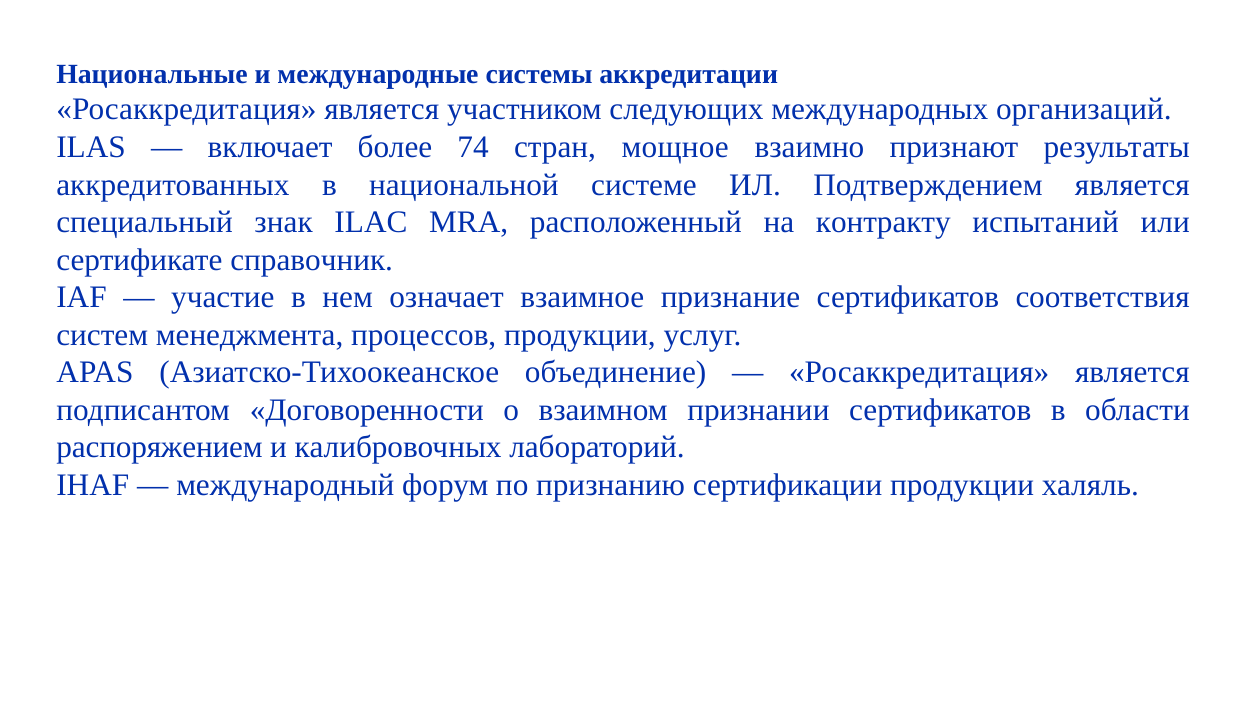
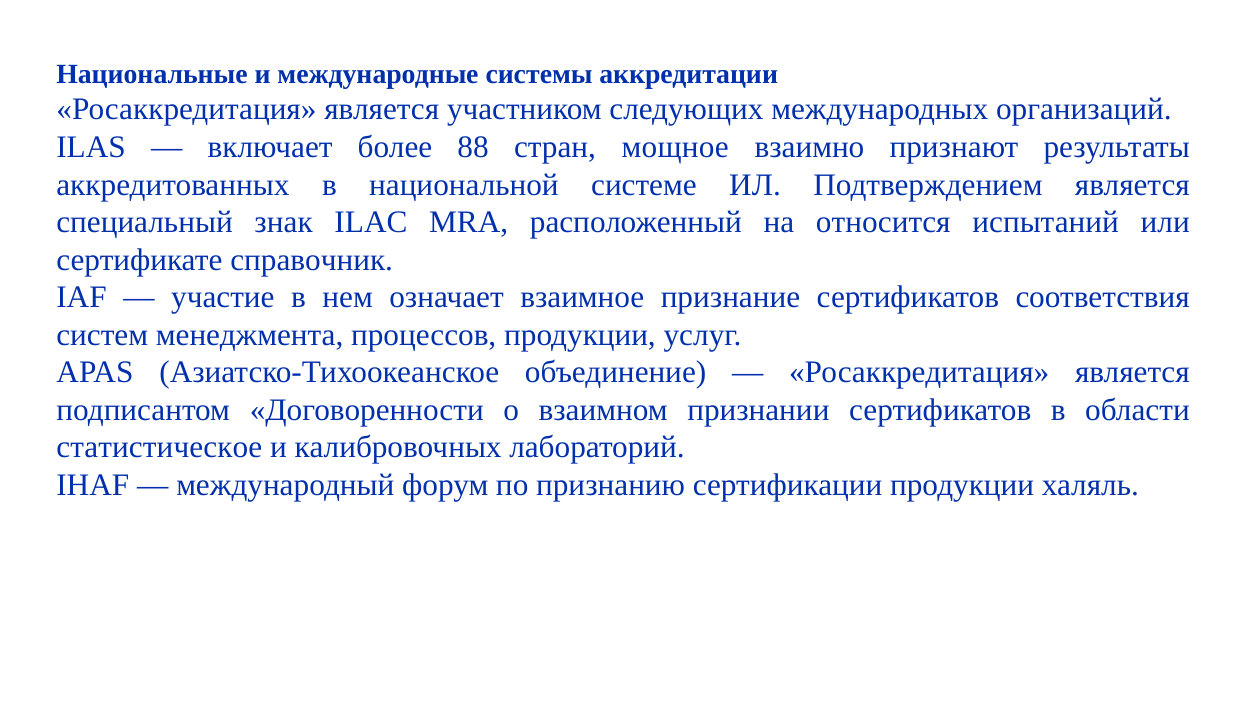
74: 74 -> 88 (473, 147)
контракту: контракту -> относится (883, 222)
распоряжением: распоряжением -> статистическое (159, 447)
